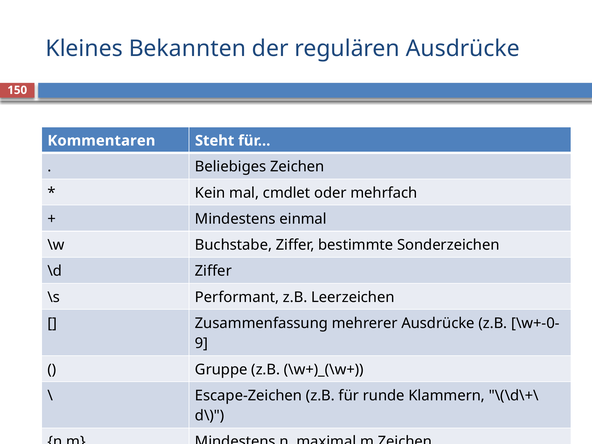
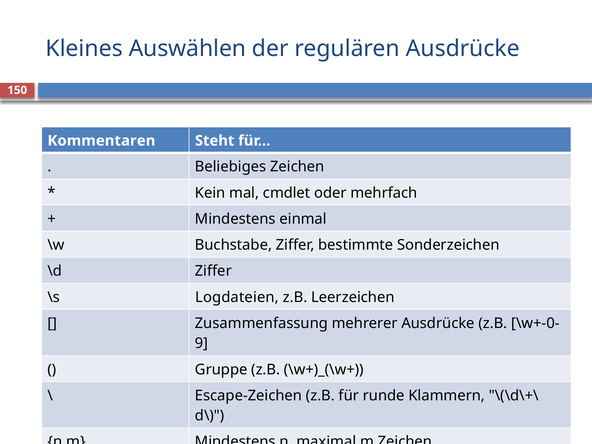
Bekannten: Bekannten -> Auswählen (187, 48)
Performant: Performant -> Logdateien (237, 297)
